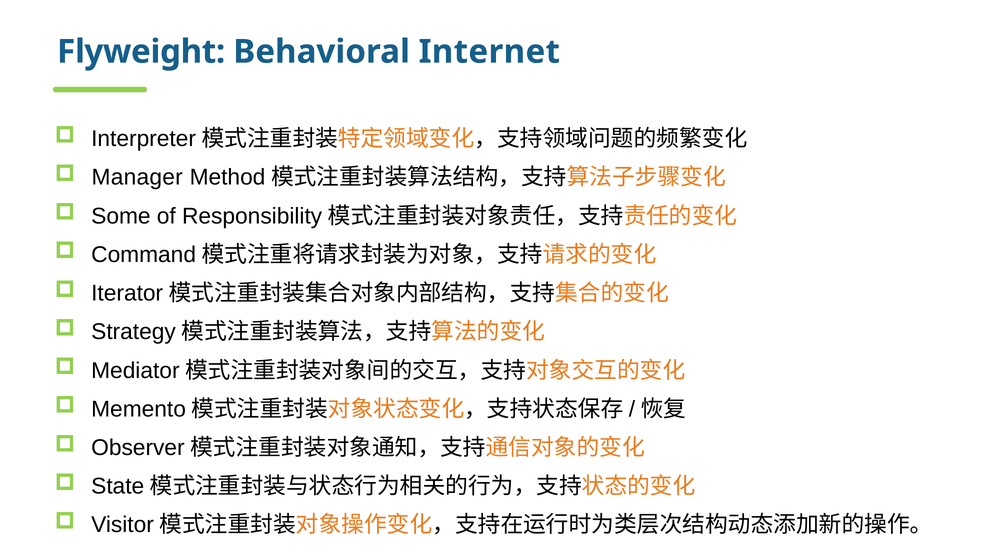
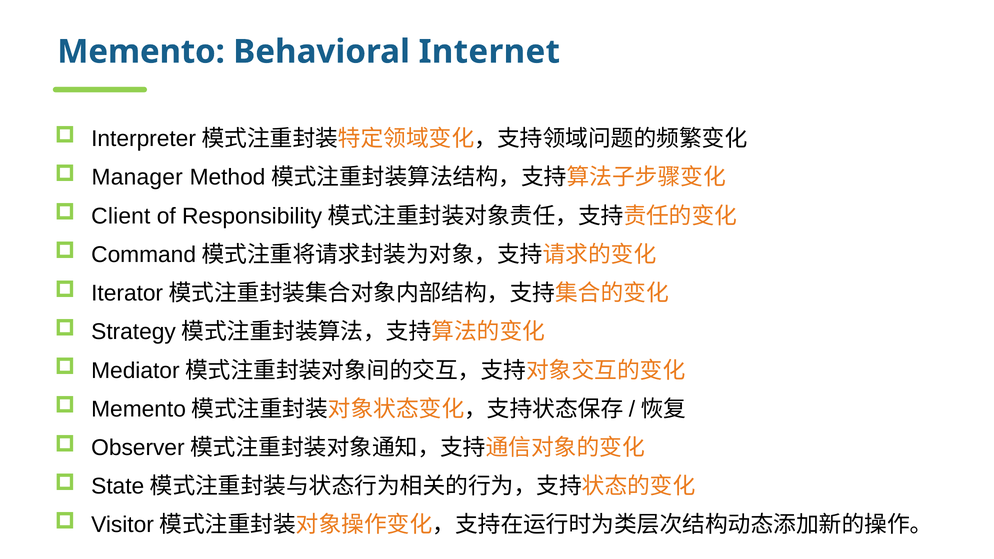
Flyweight: Flyweight -> Memento (141, 52)
Some: Some -> Client (121, 216)
